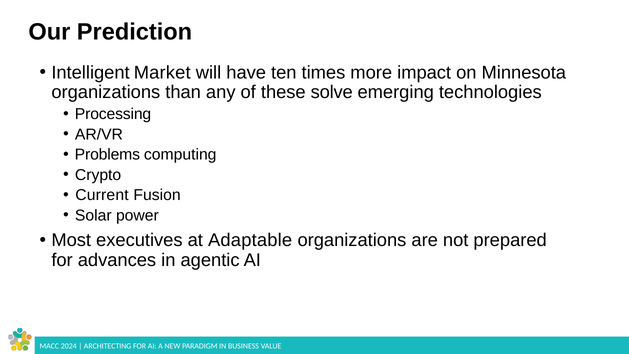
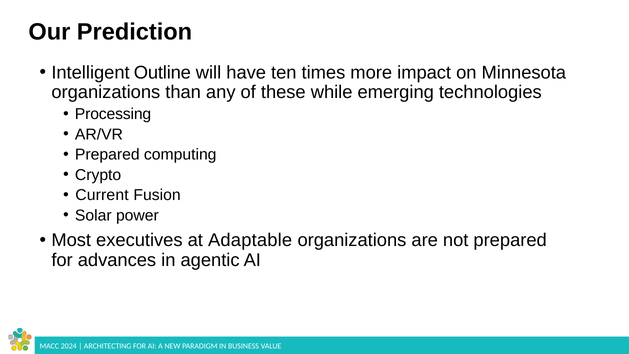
Market: Market -> Outline (162, 73)
solve: solve -> while (332, 92)
Problems: Problems -> Prepared (107, 154)
